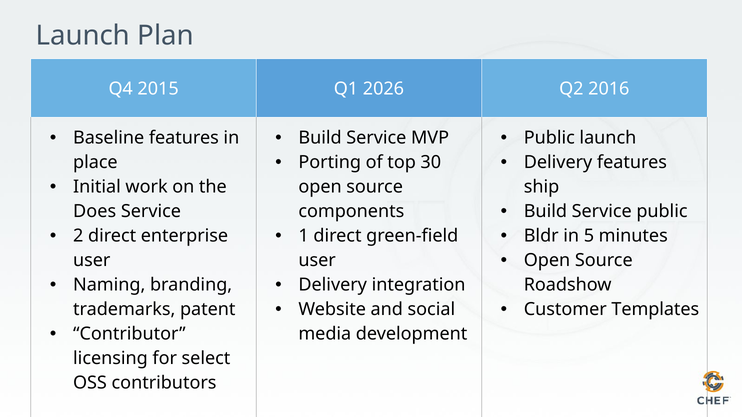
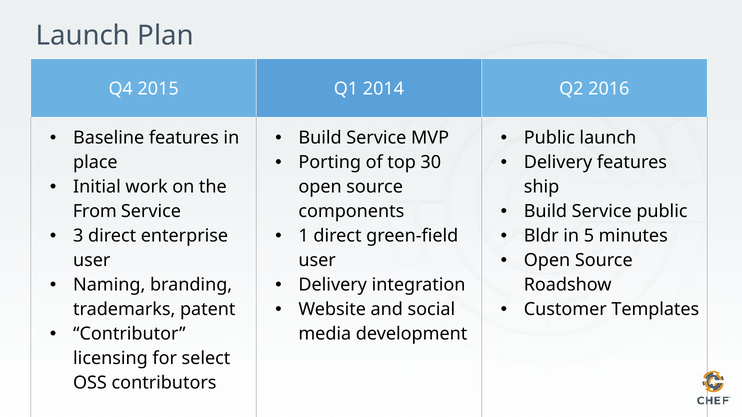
2026: 2026 -> 2014 (383, 89)
Does: Does -> From (95, 212)
2: 2 -> 3 (78, 236)
